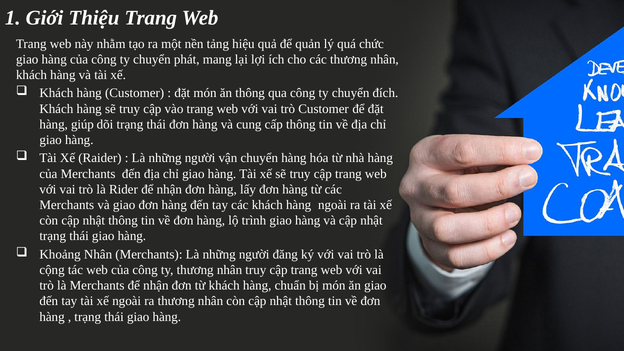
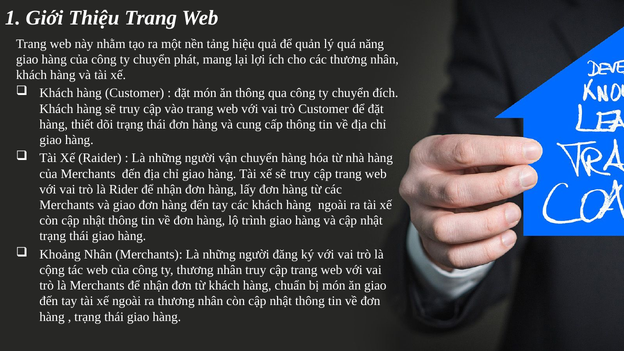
chức: chức -> năng (371, 44)
giúp: giúp -> thiết (82, 124)
